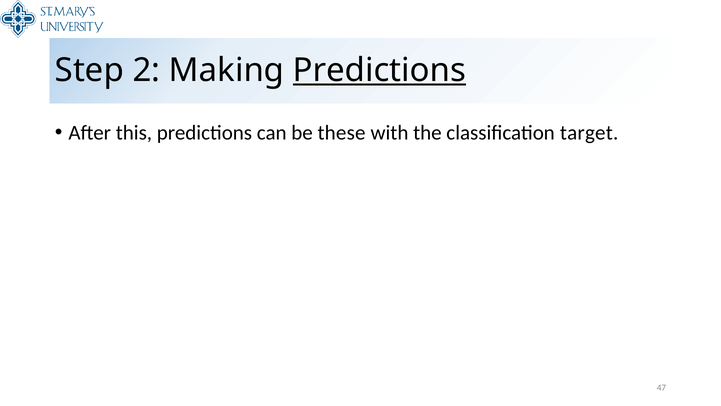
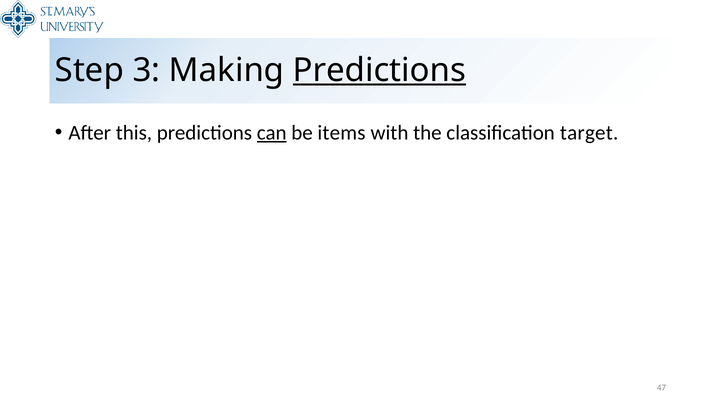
2: 2 -> 3 (146, 70)
can underline: none -> present (272, 133)
these: these -> items (342, 133)
